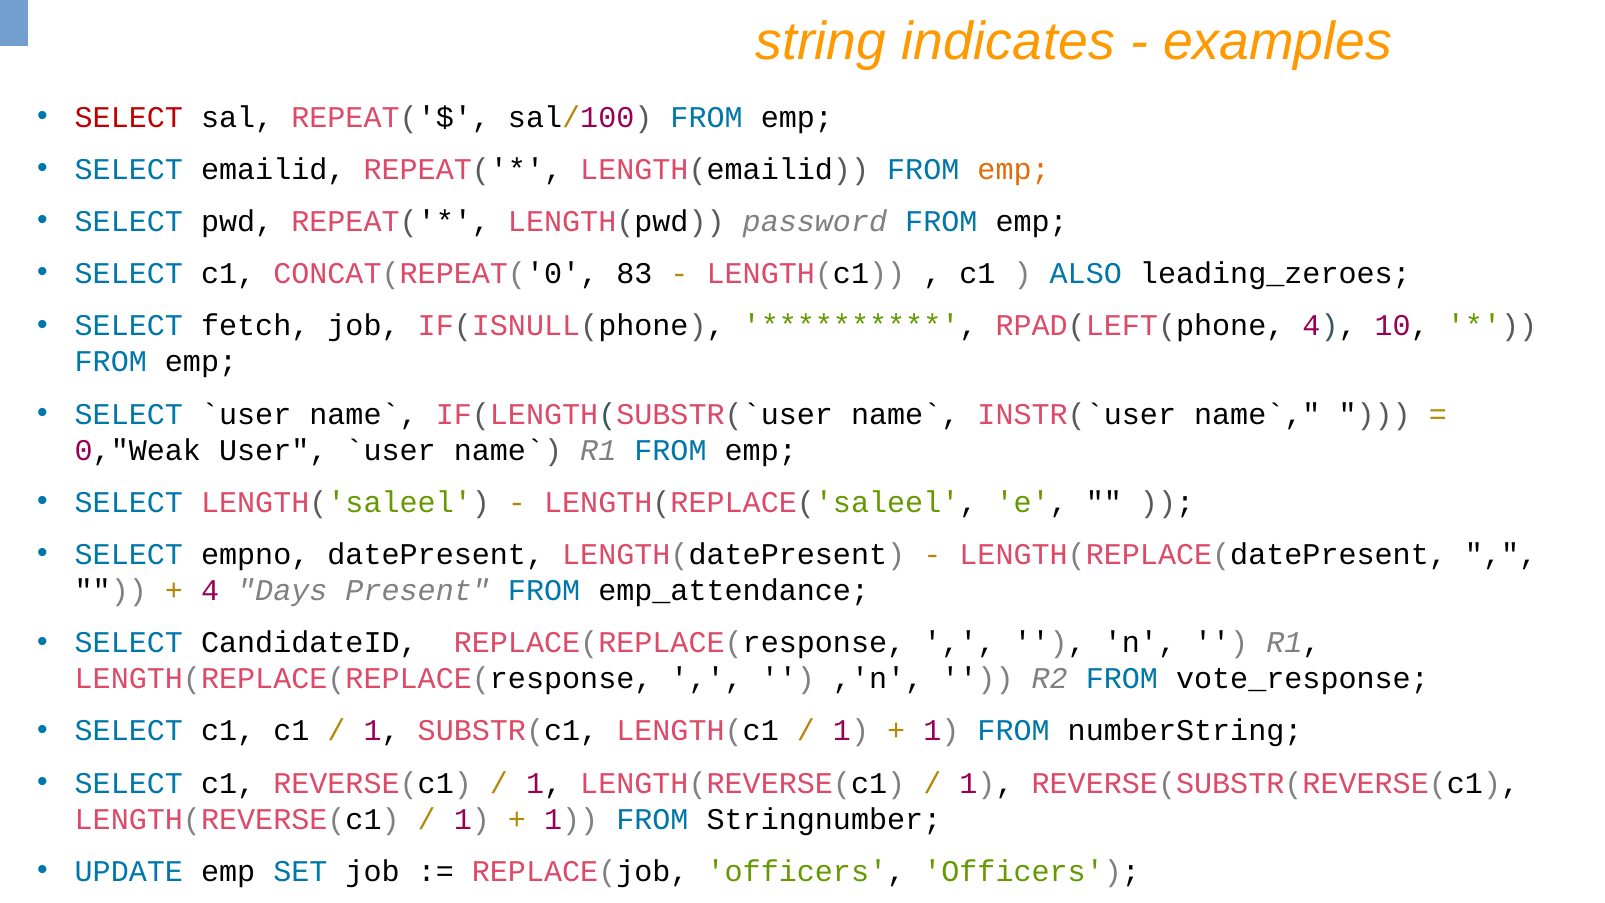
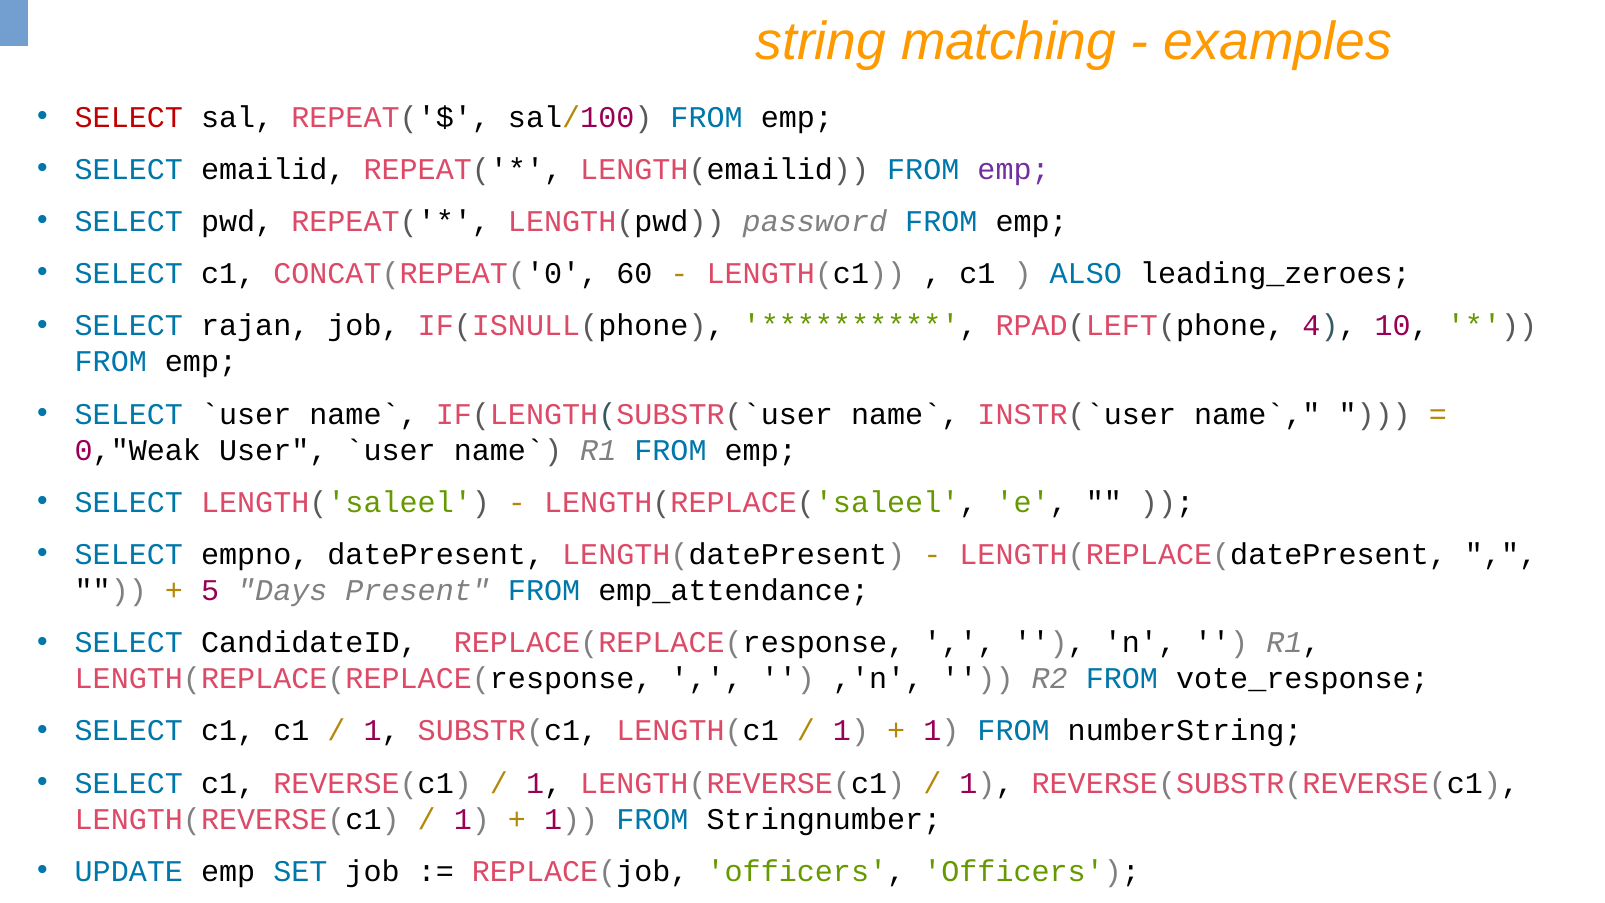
indicates: indicates -> matching (1009, 42)
emp colour: orange -> purple (1014, 169)
83: 83 -> 60 (634, 274)
fetch: fetch -> rajan (255, 326)
4: 4 -> 5 (210, 590)
